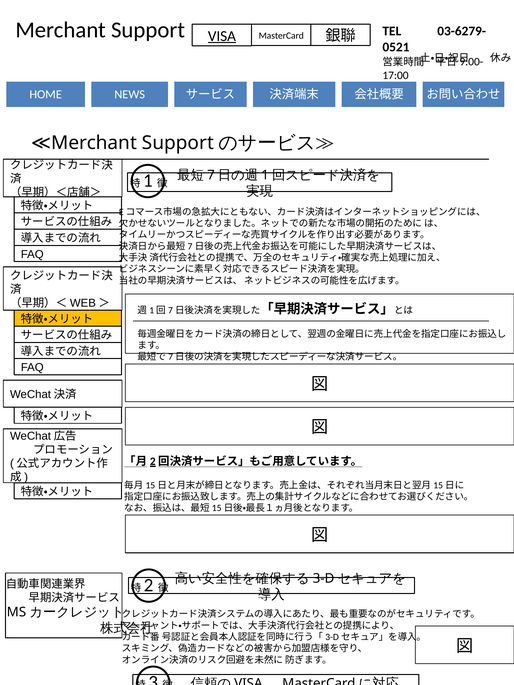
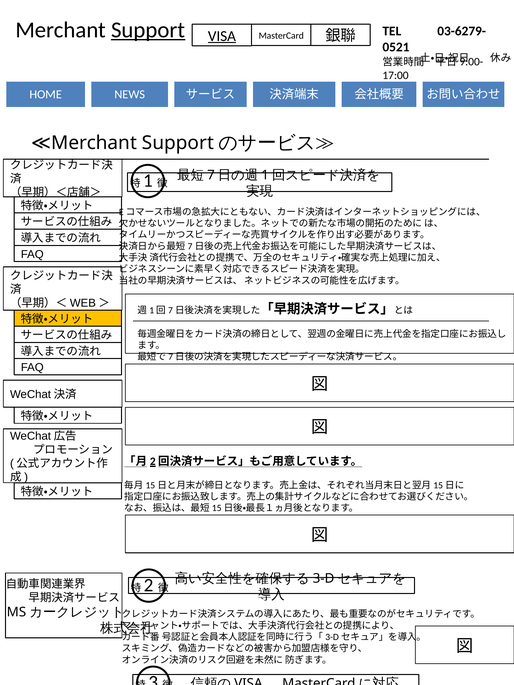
Support underline: none -> present (148, 30)
